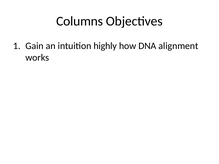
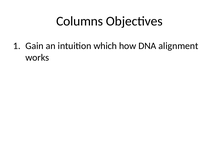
highly: highly -> which (105, 46)
